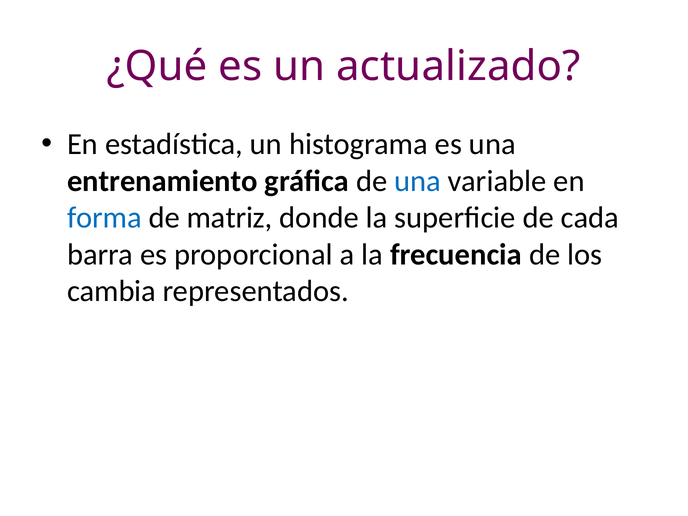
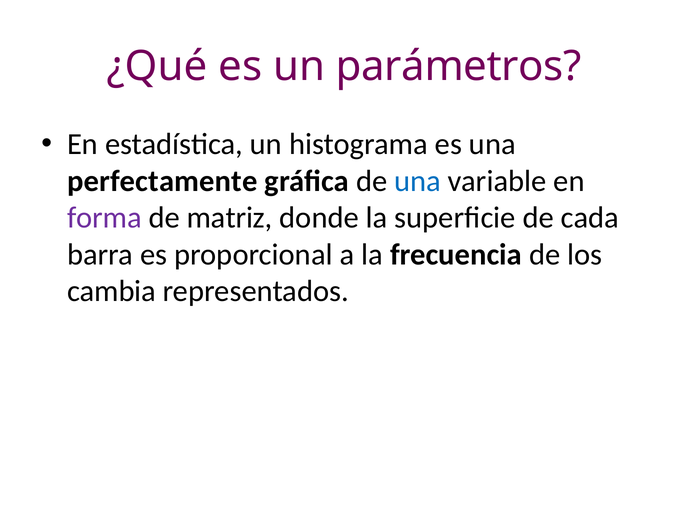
actualizado: actualizado -> parámetros (459, 67)
entrenamiento: entrenamiento -> perfectamente (162, 181)
forma colour: blue -> purple (104, 218)
